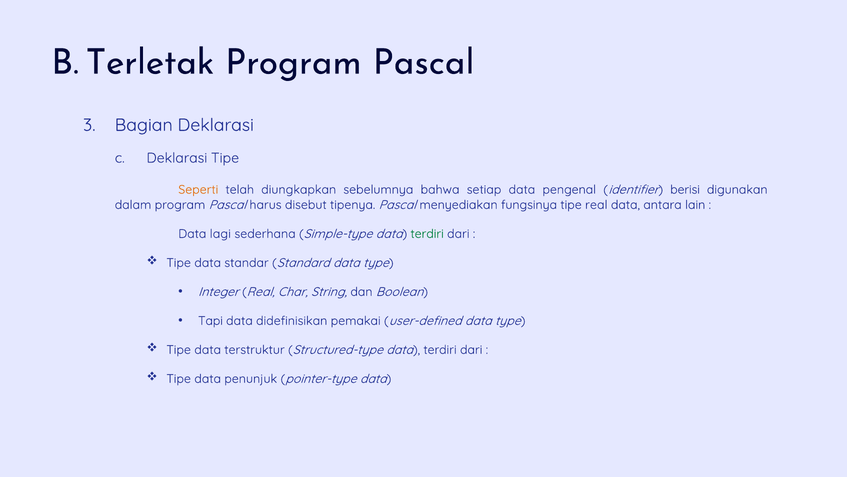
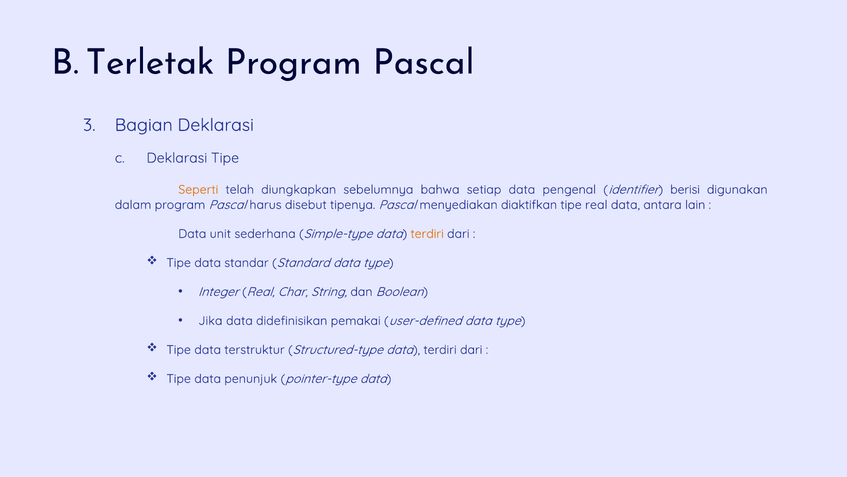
fungsinya: fungsinya -> diaktifkan (529, 205)
lagi: lagi -> unit (220, 234)
terdiri colour: green -> orange (427, 234)
Tapi: Tapi -> Jika (210, 320)
